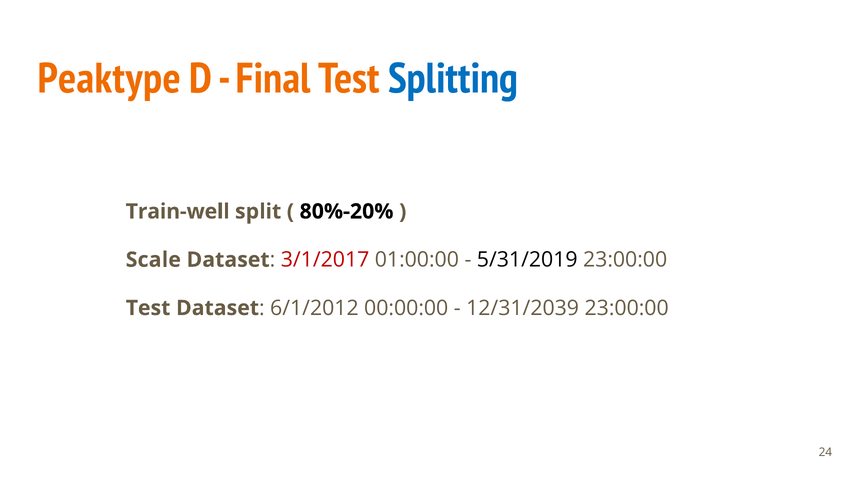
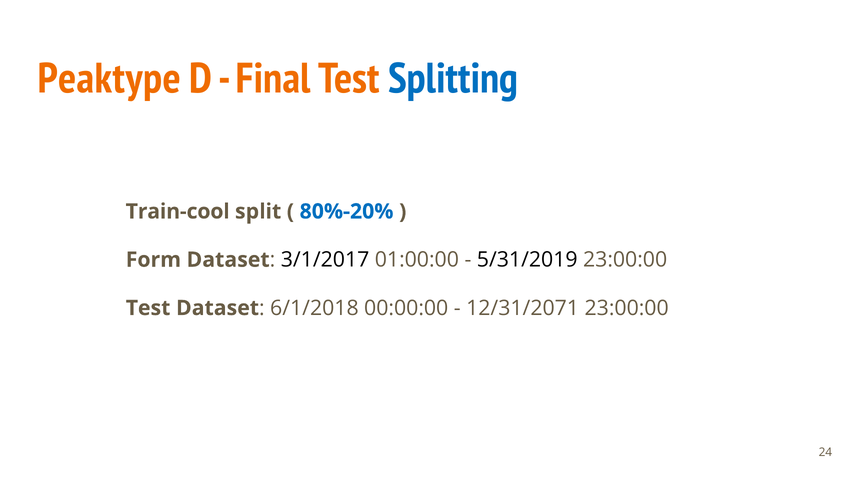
Train-well: Train-well -> Train-cool (178, 212)
80%-20% colour: black -> blue (347, 212)
Scale: Scale -> Form (153, 260)
3/1/2017 colour: red -> black (325, 260)
6/1/2012: 6/1/2012 -> 6/1/2018 (314, 308)
12/31/2039: 12/31/2039 -> 12/31/2071 (523, 308)
